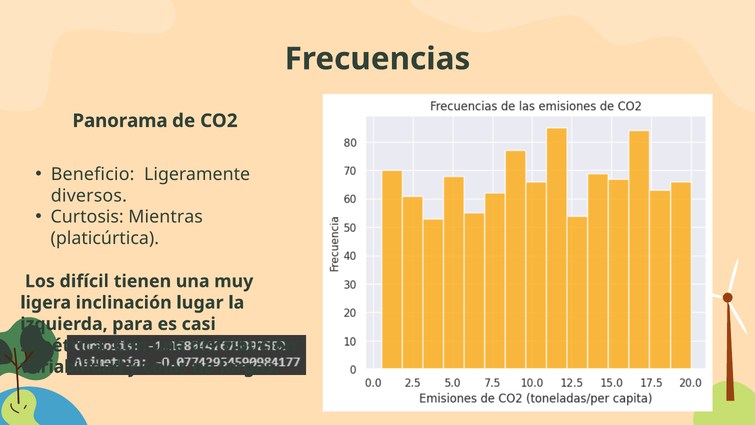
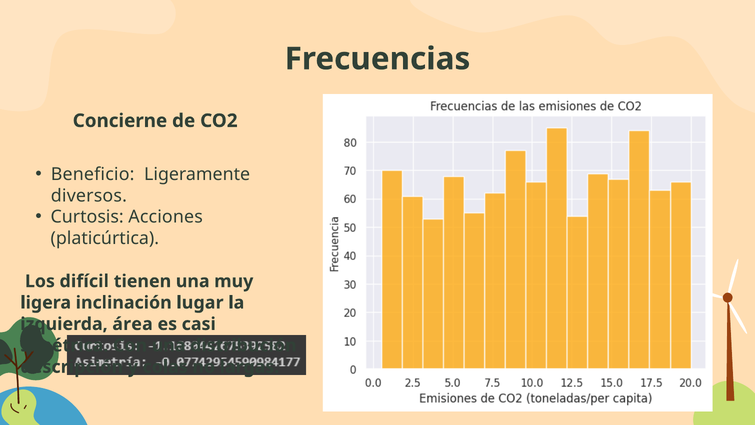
Panorama: Panorama -> Concierne (120, 121)
Mientras: Mientras -> Acciones (166, 217)
para: para -> área (133, 324)
variabilidad: variabilidad -> descripción (72, 367)
